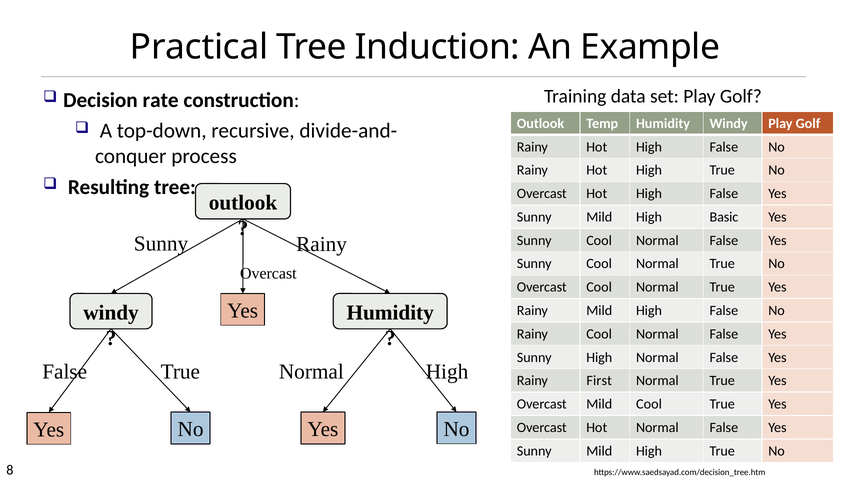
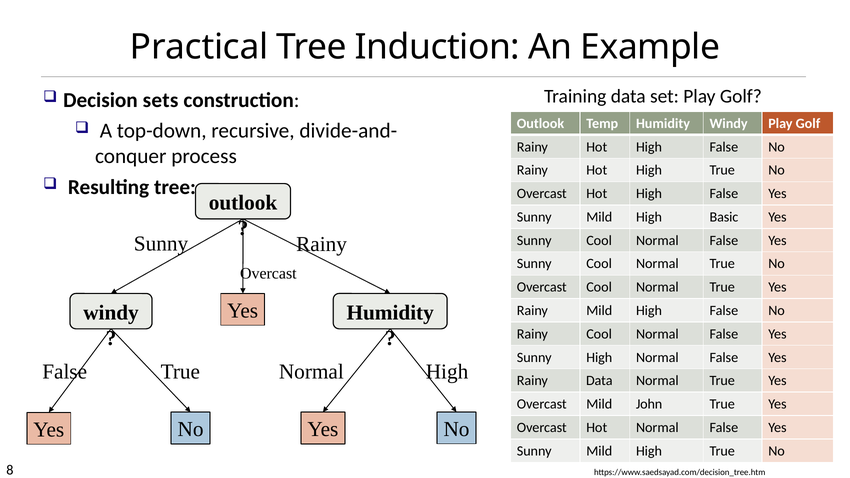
rate: rate -> sets (161, 100)
Rainy First: First -> Data (599, 381)
Mild Cool: Cool -> John (649, 404)
